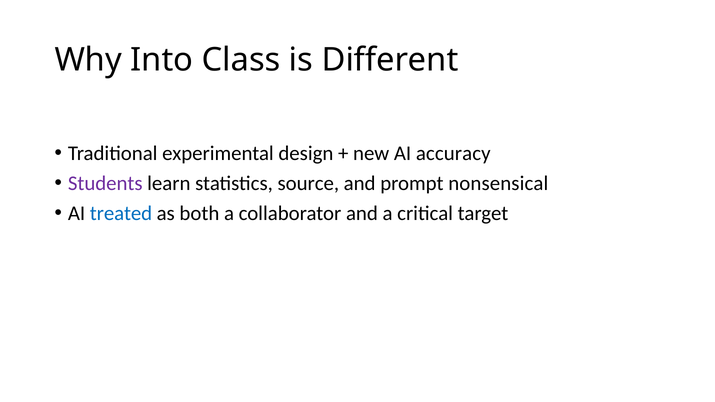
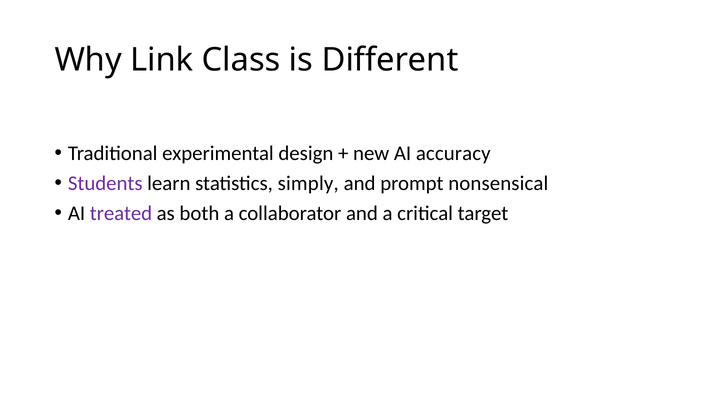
Into: Into -> Link (162, 60)
source: source -> simply (308, 183)
treated colour: blue -> purple (121, 213)
